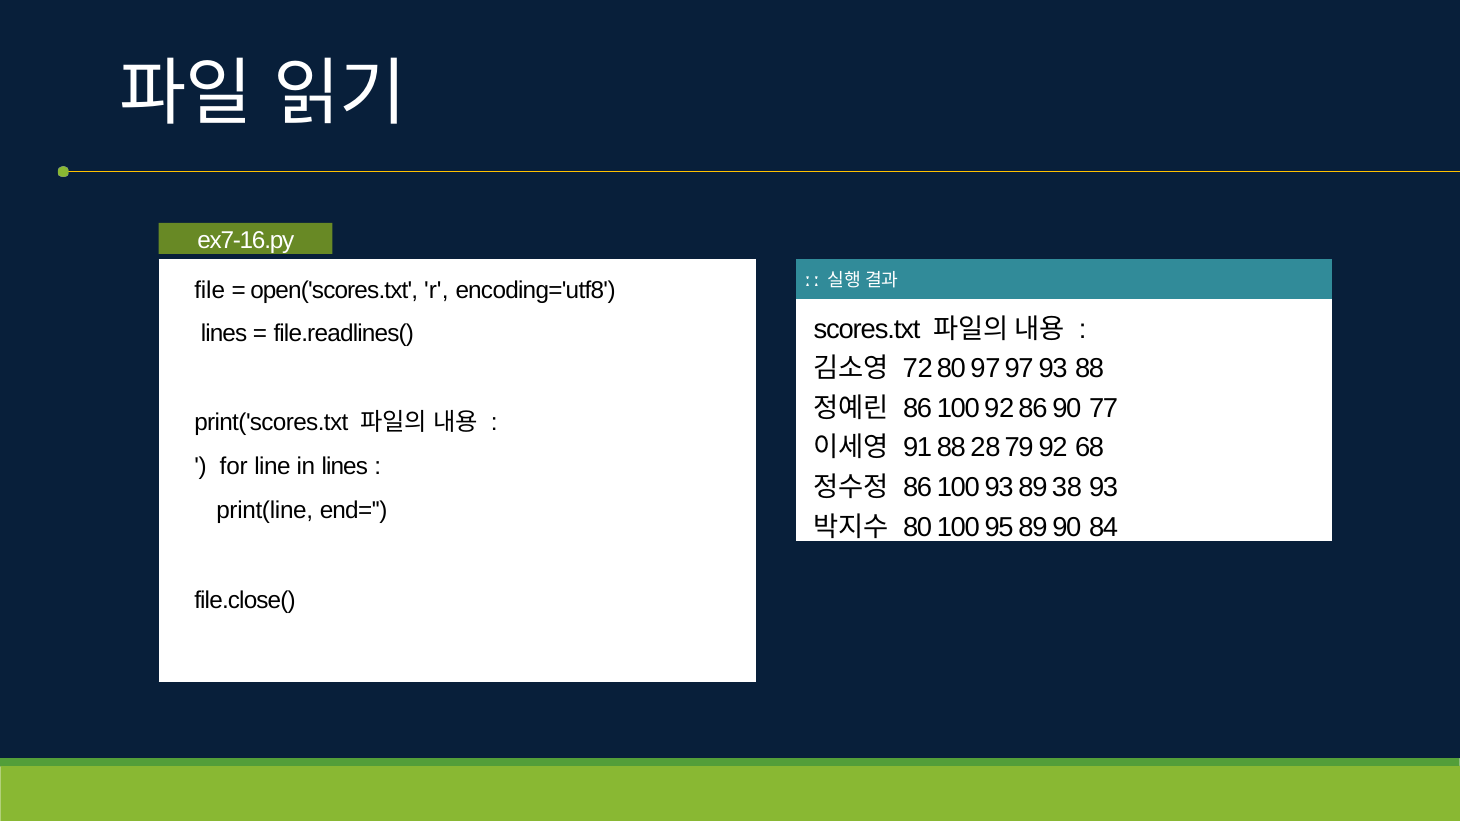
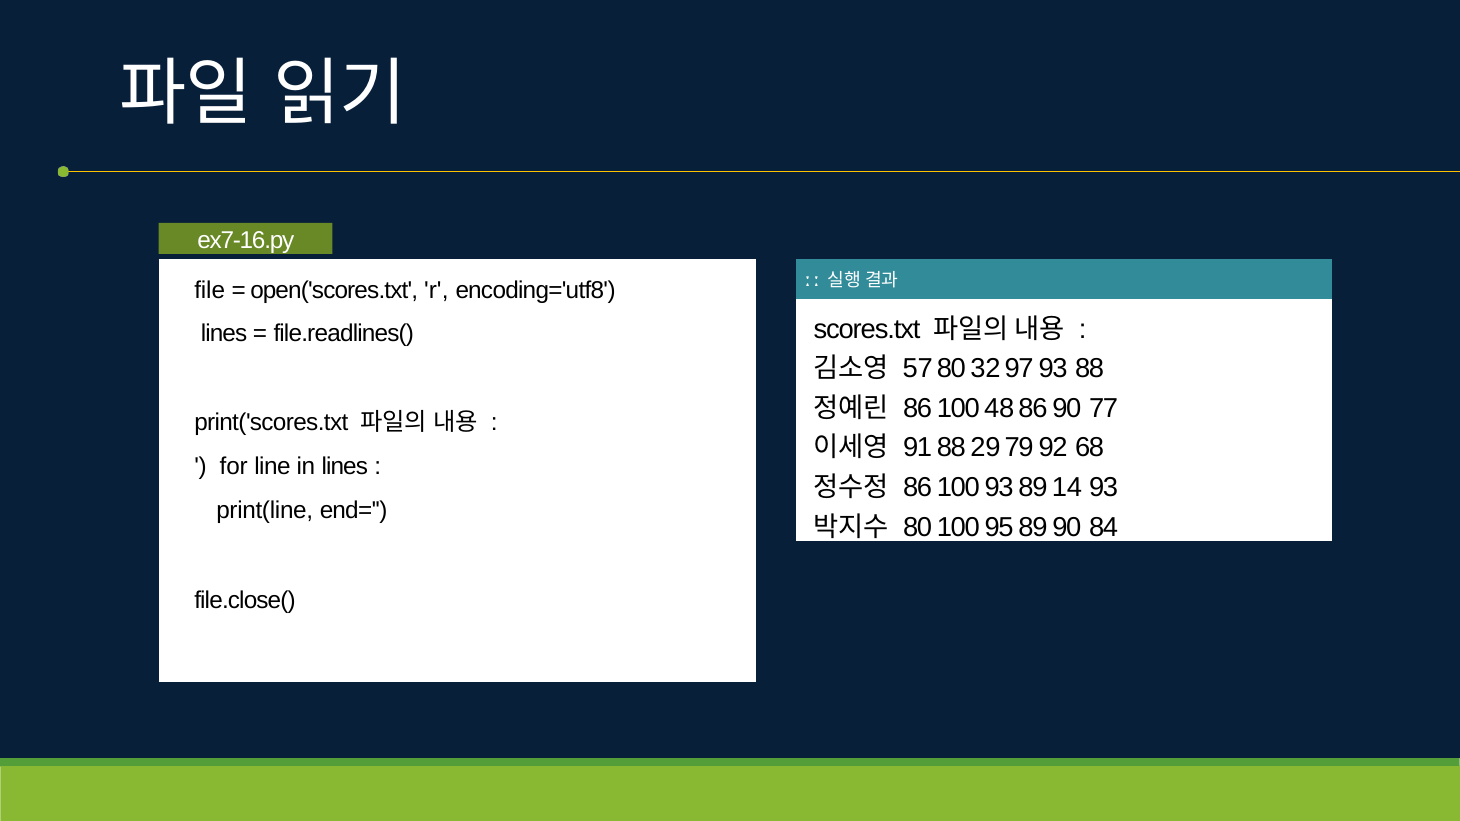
72: 72 -> 57 (918, 369)
80 97: 97 -> 32 (985, 369)
100 92: 92 -> 48 (999, 408)
28: 28 -> 29 (985, 448)
38: 38 -> 14 (1067, 488)
